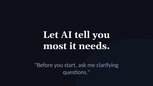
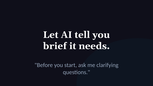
most: most -> brief (55, 46)
